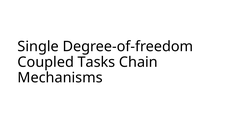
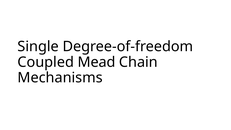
Tasks: Tasks -> Mead (96, 62)
